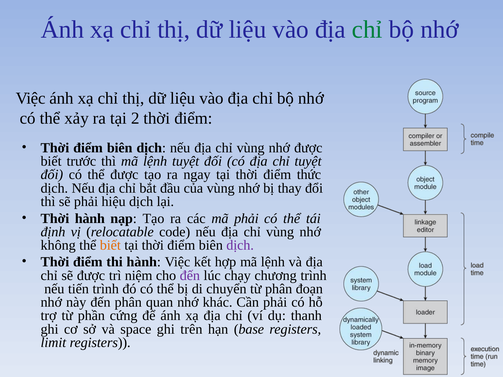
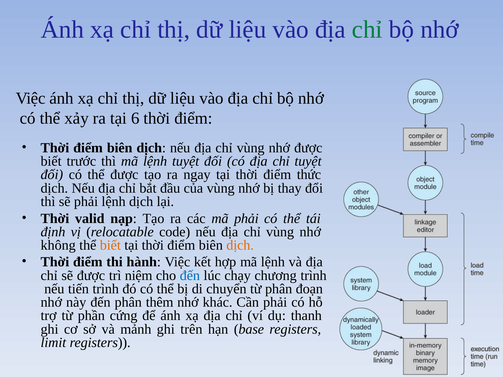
2: 2 -> 6 (135, 118)
phải hiệu: hiệu -> lệnh (114, 202)
Thời hành: hành -> valid (90, 219)
dịch colour: purple -> orange (240, 245)
đến colour: purple -> blue (190, 276)
quan: quan -> thêm (160, 302)
space: space -> mảnh (136, 329)
